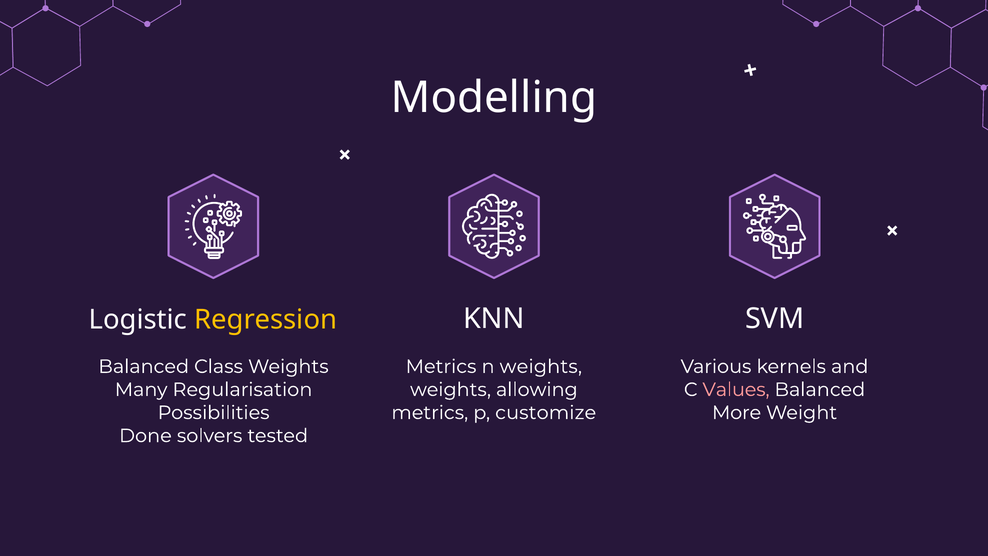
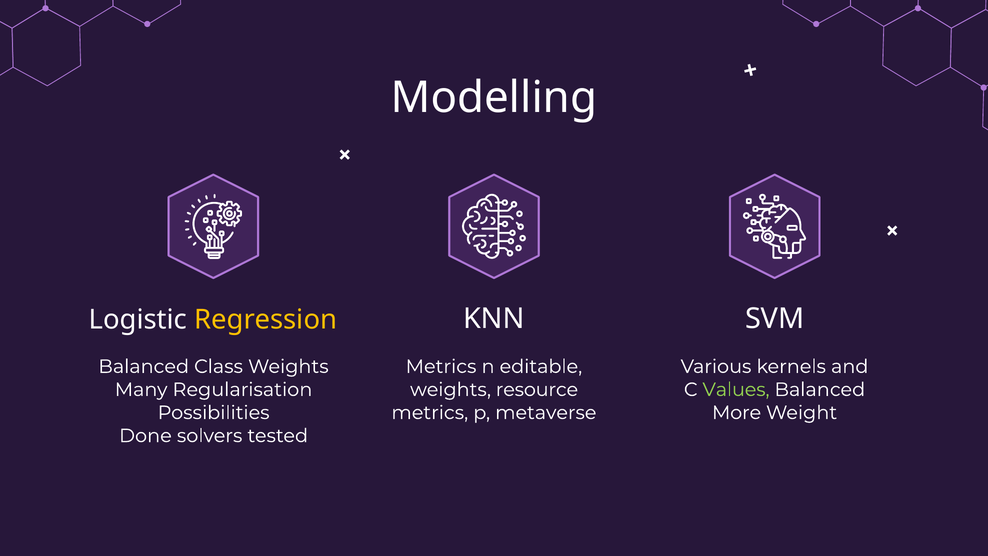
n weights: weights -> editable (541, 366)
allowing: allowing -> resource (537, 389)
Values colour: pink -> light green (736, 389)
customize: customize -> metaverse (546, 413)
